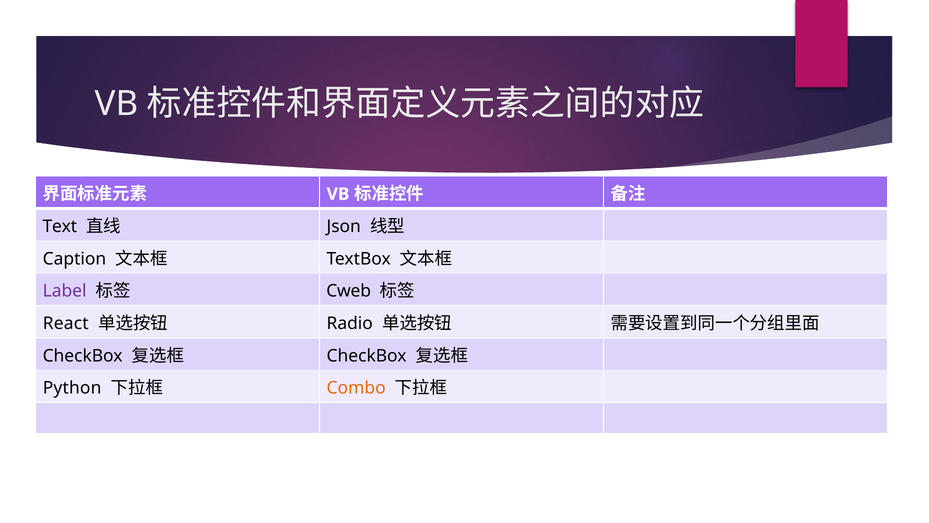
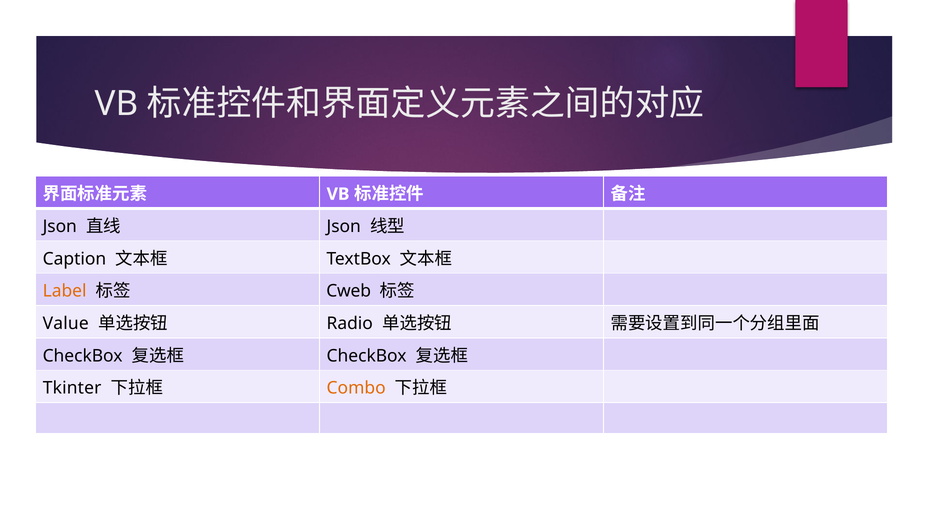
Text: Text -> Json (60, 226)
Label colour: purple -> orange (65, 291)
React: React -> Value (66, 323)
Python: Python -> Tkinter (72, 388)
